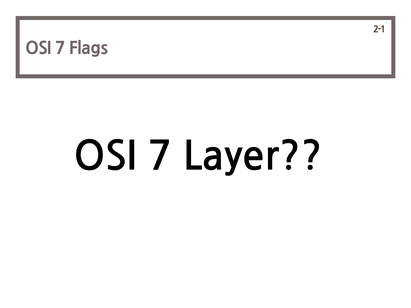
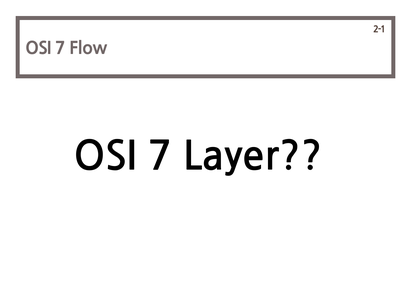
Flags: Flags -> Flow (88, 49)
